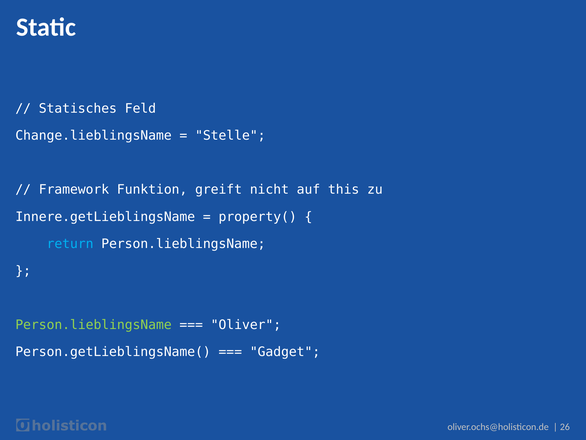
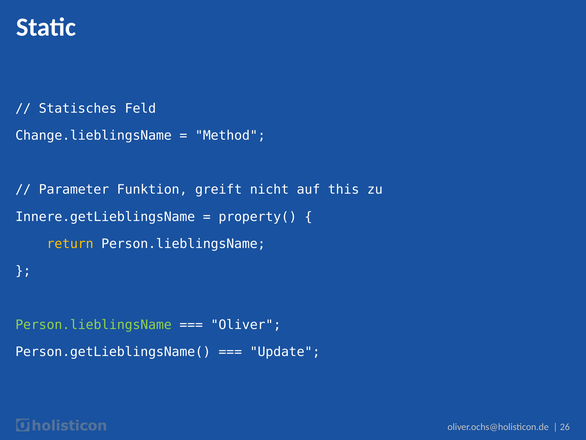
Stelle: Stelle -> Method (230, 135)
Framework: Framework -> Parameter (74, 189)
return colour: light blue -> yellow (70, 243)
Gadget: Gadget -> Update (285, 351)
